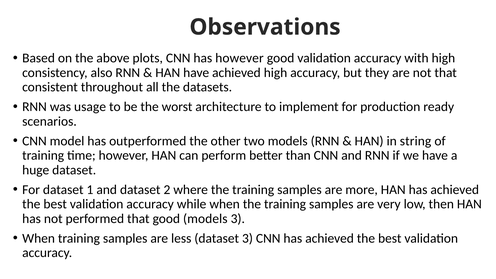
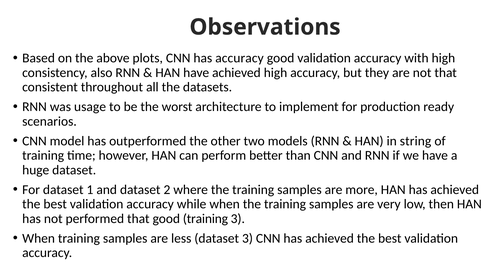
has however: however -> accuracy (239, 58)
good models: models -> training (205, 219)
